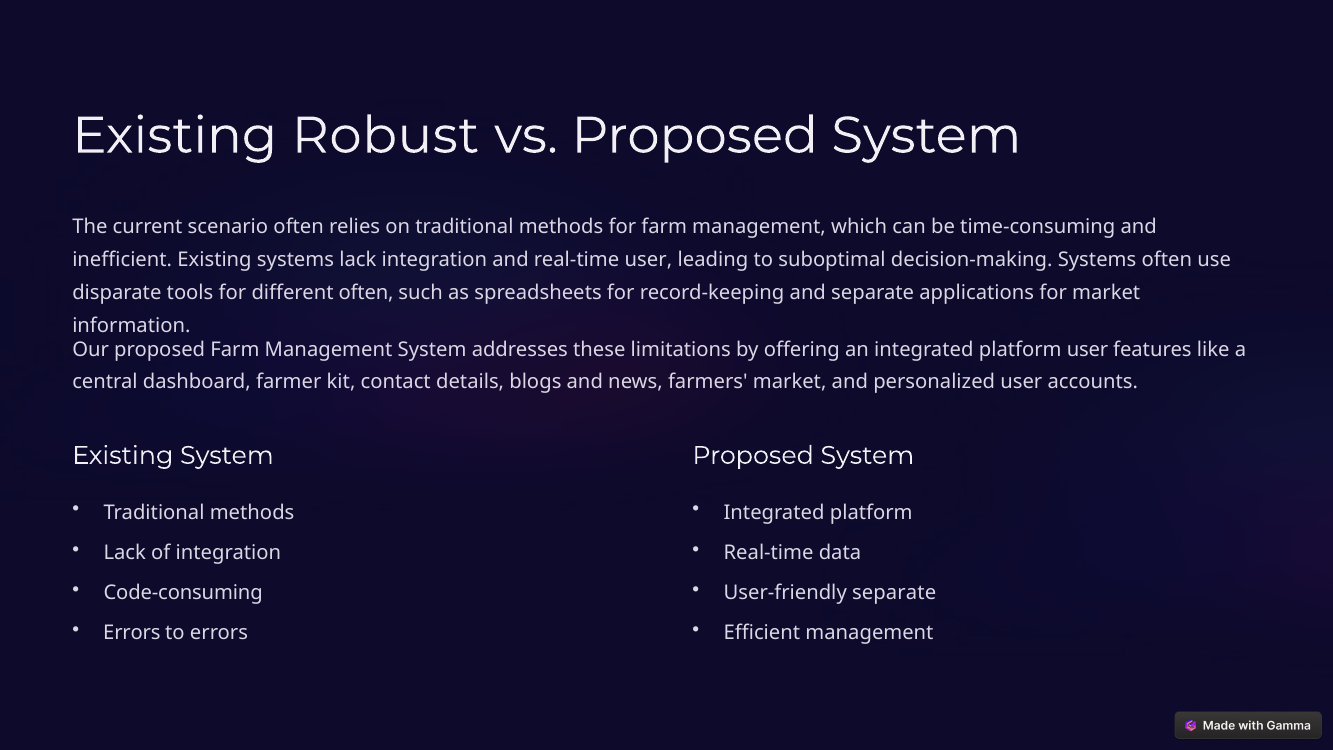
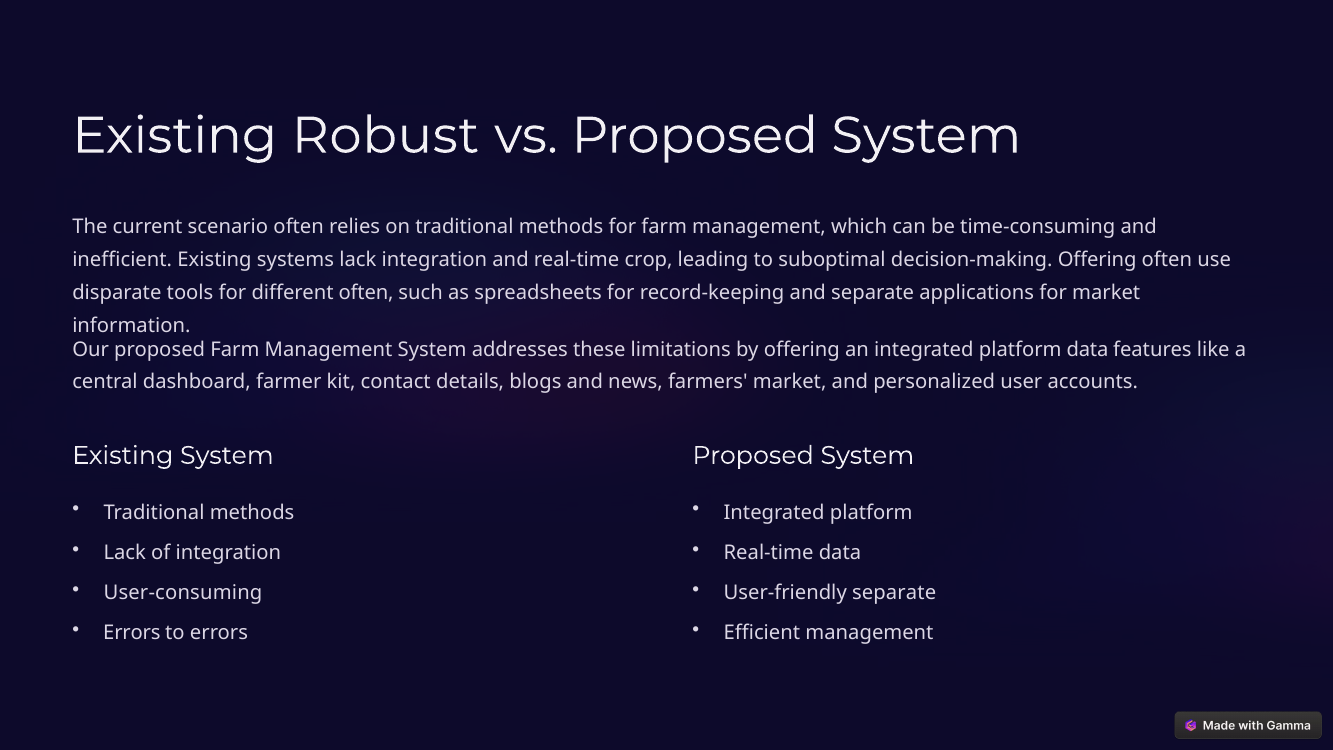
real-time user: user -> crop (649, 260)
decision-making Systems: Systems -> Offering (1097, 260)
platform user: user -> data (1087, 349)
Code-consuming: Code-consuming -> User-consuming (183, 593)
